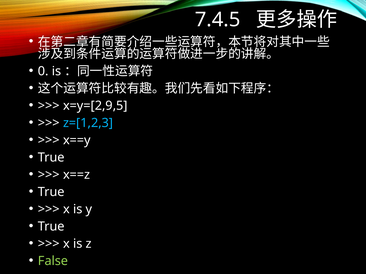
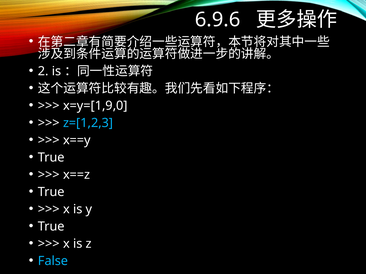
7.4.5: 7.4.5 -> 6.9.6 (218, 20)
0: 0 -> 2 (43, 71)
x=y=[2,9,5: x=y=[2,9,5 -> x=y=[1,9,0 (95, 106)
False colour: light green -> light blue (53, 261)
